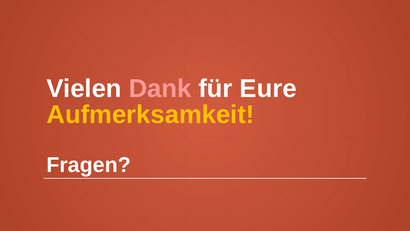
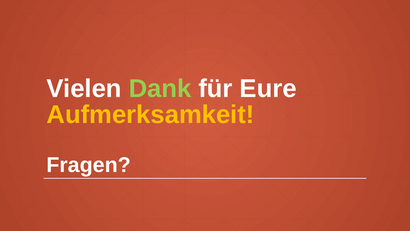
Dank colour: pink -> light green (160, 88)
